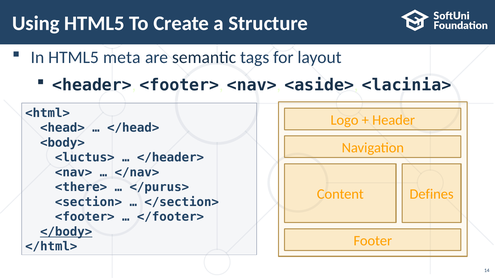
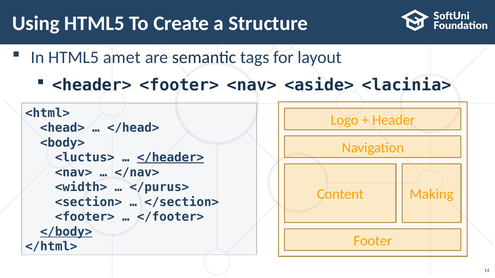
meta: meta -> amet (122, 58)
</header> underline: none -> present (170, 158)
<there>: <there> -> <width> (81, 188)
Defines: Defines -> Making (432, 194)
